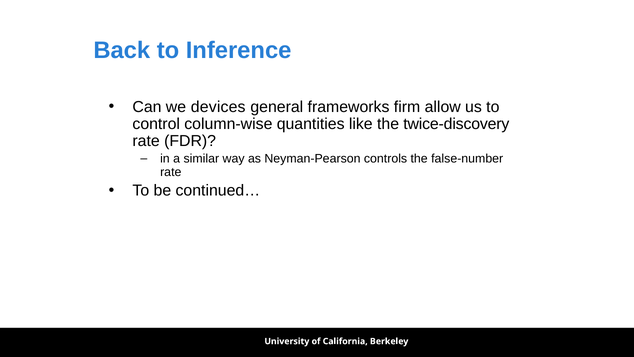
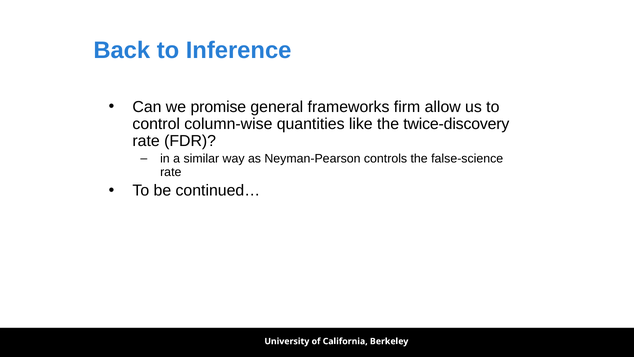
devices: devices -> promise (218, 107)
false-number: false-number -> false-science (467, 159)
